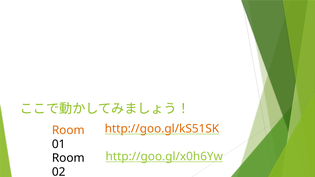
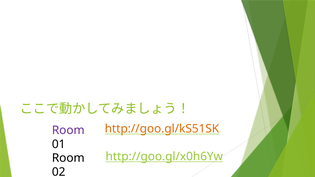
Room colour: orange -> purple (68, 130)
